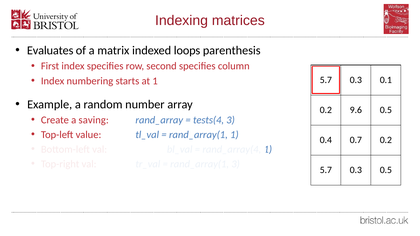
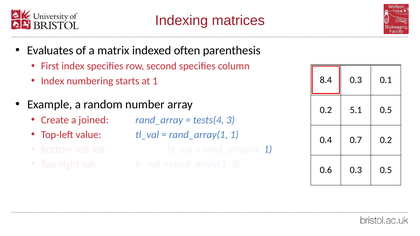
loops: loops -> often (187, 51)
5.7: 5.7 -> 8.4 (326, 80)
9.6: 9.6 -> 5.1 (356, 110)
saving: saving -> joined (94, 120)
5.7: 5.7 -> 0.6 (326, 170)
